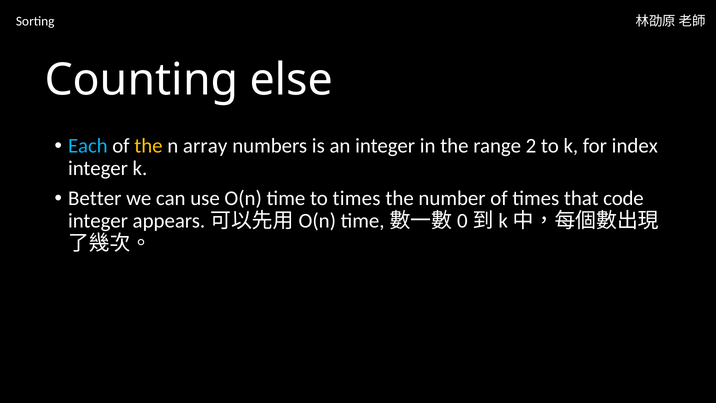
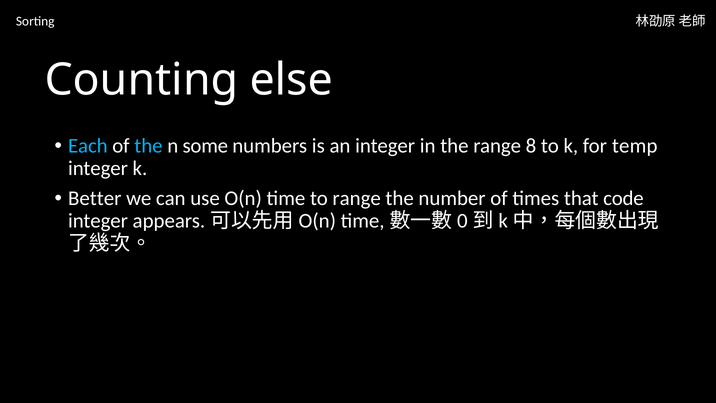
the colour: yellow -> light blue (148, 146)
array: array -> some (205, 146)
2: 2 -> 8 (531, 146)
index: index -> temp (635, 146)
to times: times -> range (357, 198)
